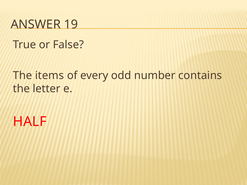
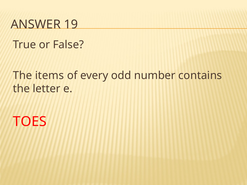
HALF: HALF -> TOES (30, 122)
